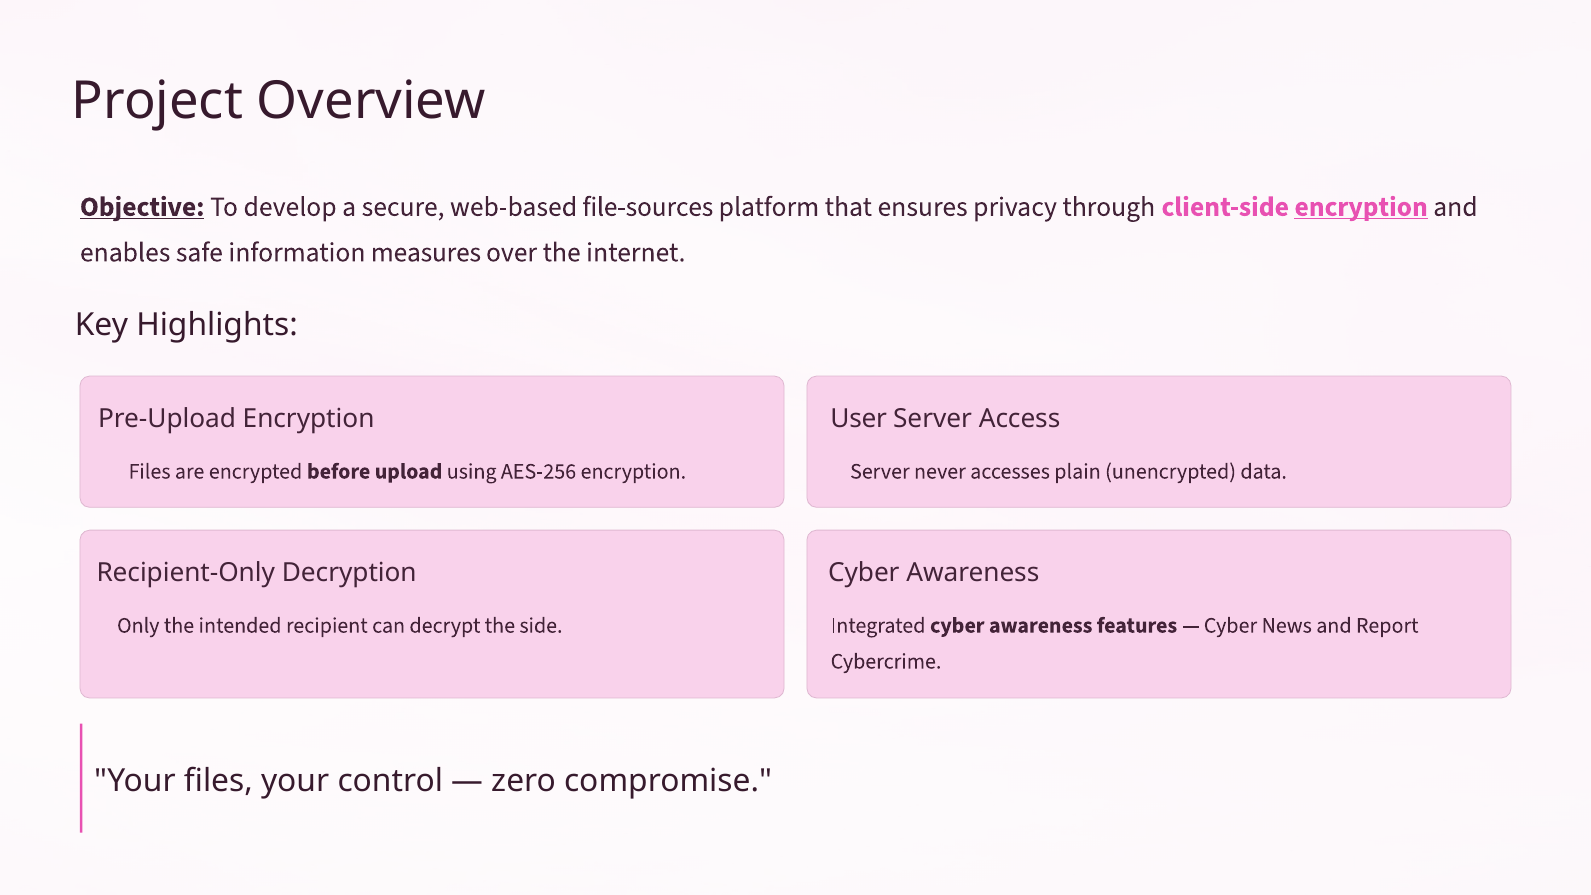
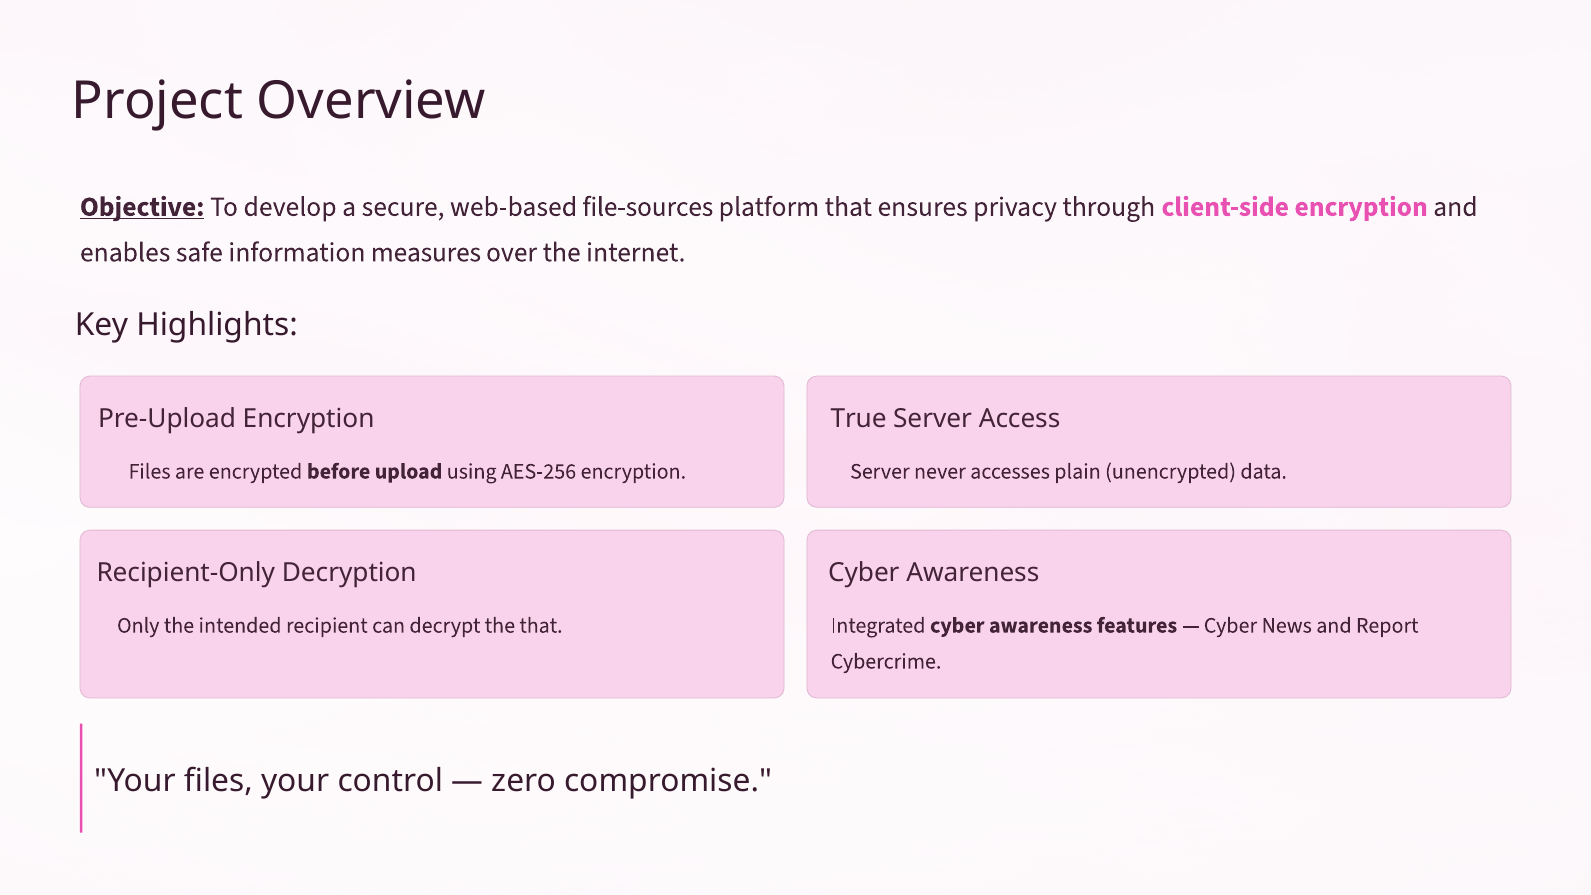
encryption underline: present -> none (1361, 207)
User: User -> True (859, 419)
the side: side -> that (541, 625)
